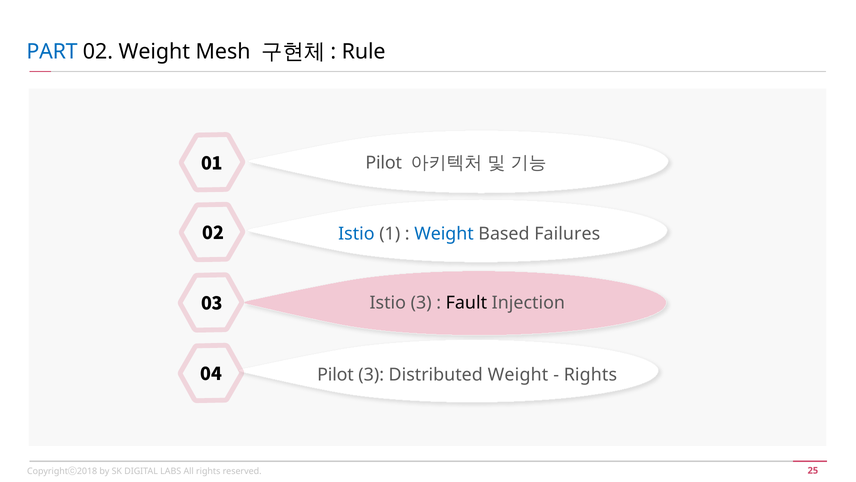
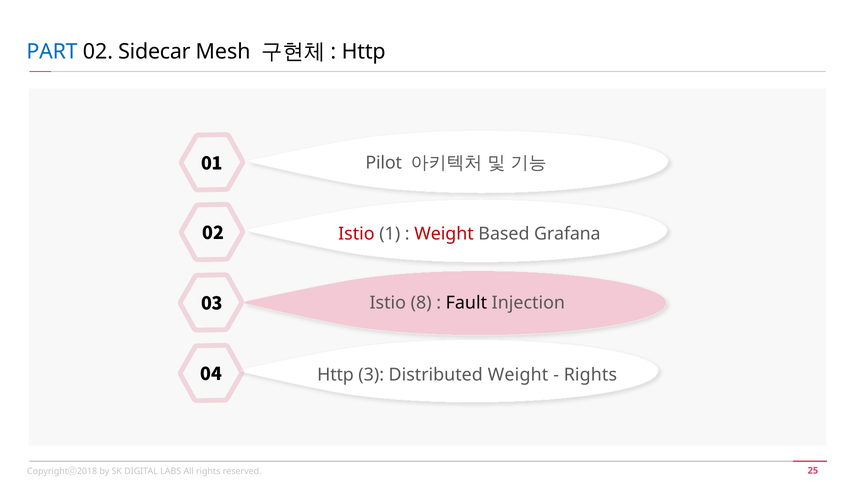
02 Weight: Weight -> Sidecar (154, 52)
Rule: Rule -> Http (364, 52)
Istio colour: blue -> red (356, 233)
Weight colour: blue -> red (444, 233)
Failures: Failures -> Grafana (567, 233)
Istio 3: 3 -> 8 (421, 303)
04 Pilot: Pilot -> Http (336, 374)
